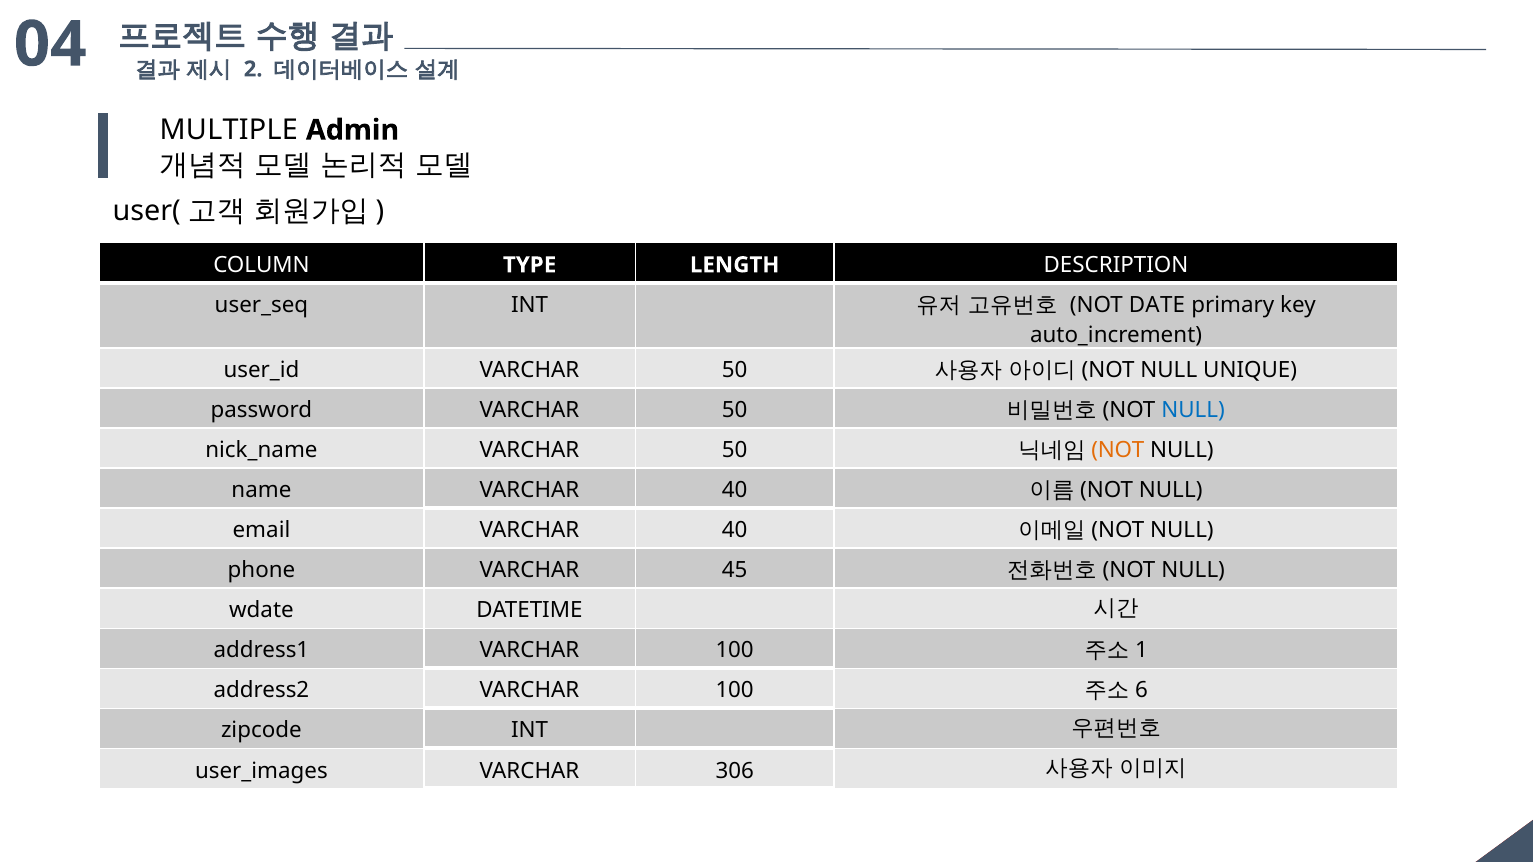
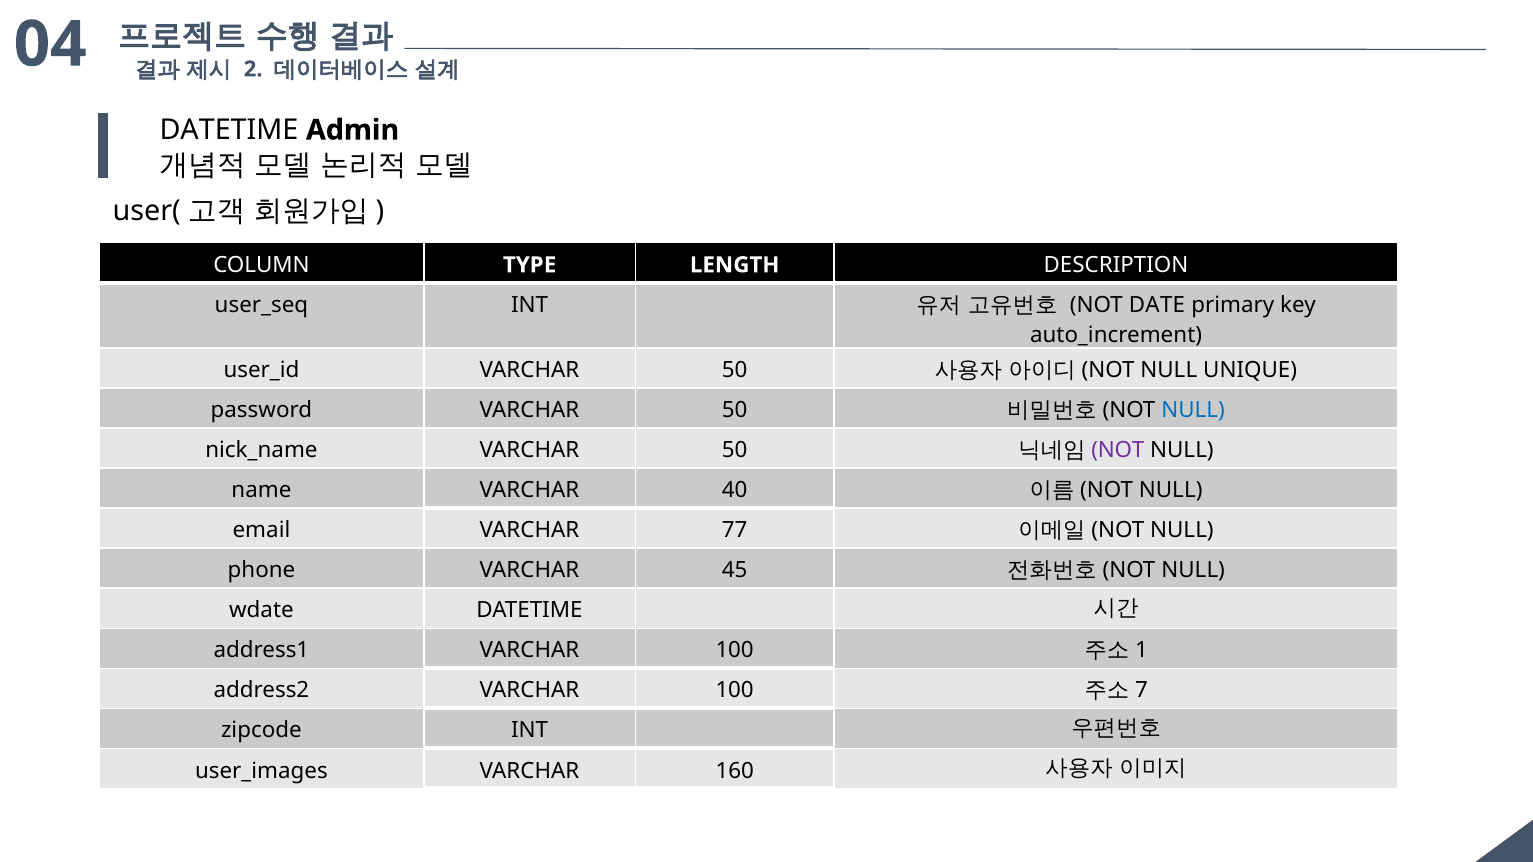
MULTIPLE: MULTIPLE -> DATETIME (229, 130)
NOT colour: orange -> purple (1118, 450)
email VARCHAR 40: 40 -> 77 (735, 531)
6: 6 -> 7 (1141, 691)
306: 306 -> 160 (735, 771)
